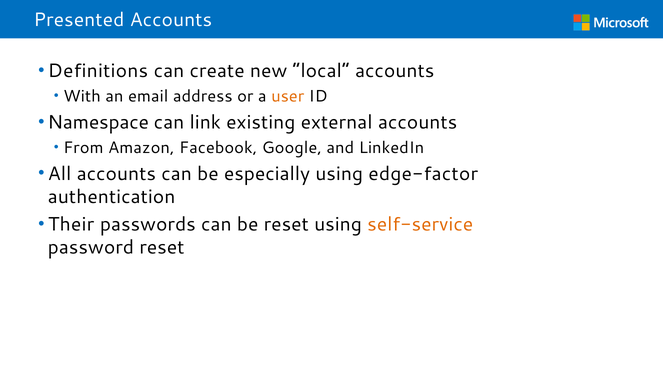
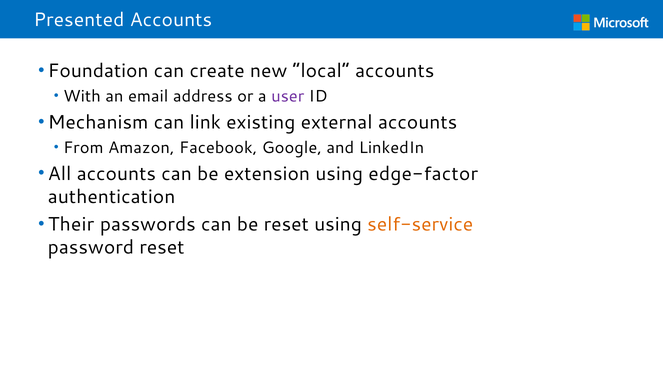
Definitions: Definitions -> Foundation (98, 71)
user colour: orange -> purple (288, 96)
Namespace: Namespace -> Mechanism (98, 122)
especially: especially -> extension (267, 174)
